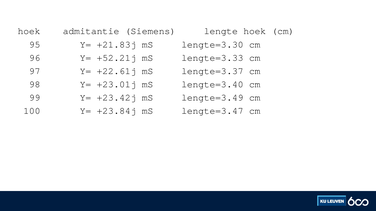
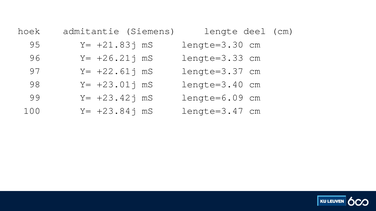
lengte hoek: hoek -> deel (255, 31)
+52.21j: +52.21j -> +26.21j (116, 58)
lengte=3.49: lengte=3.49 -> lengte=6.09 (212, 98)
